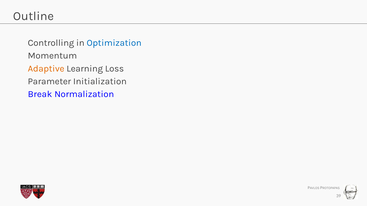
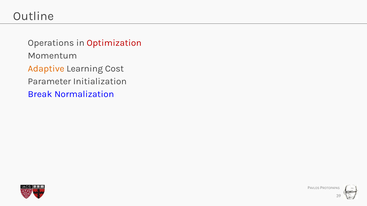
Controlling: Controlling -> Operations (51, 43)
Optimization colour: blue -> red (114, 43)
Loss: Loss -> Cost (114, 69)
